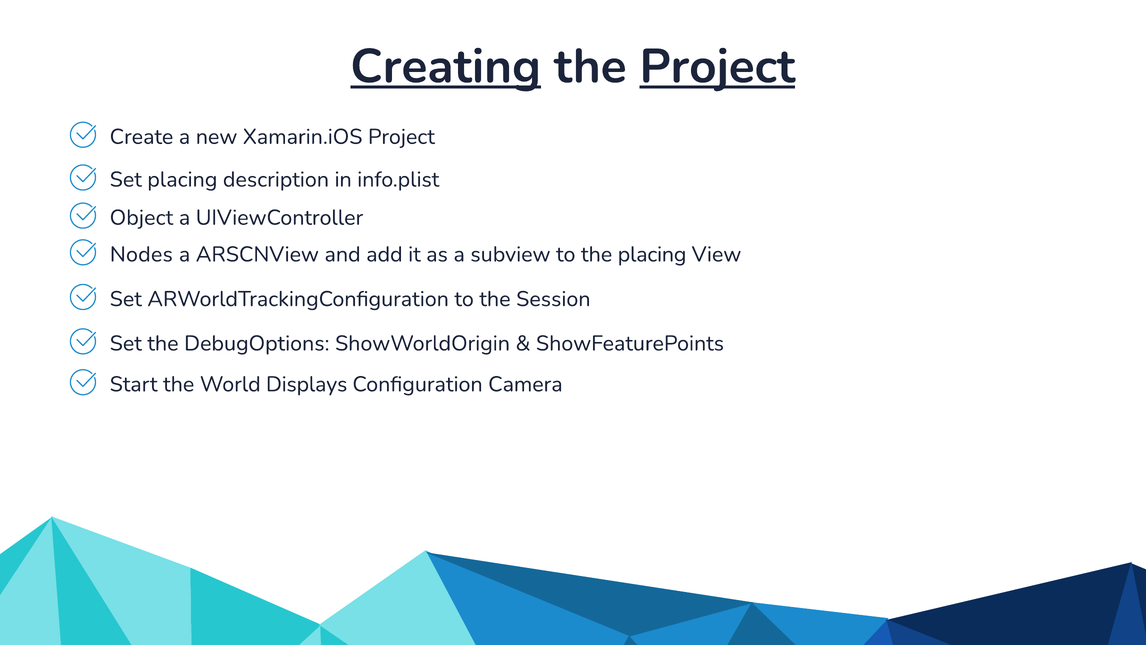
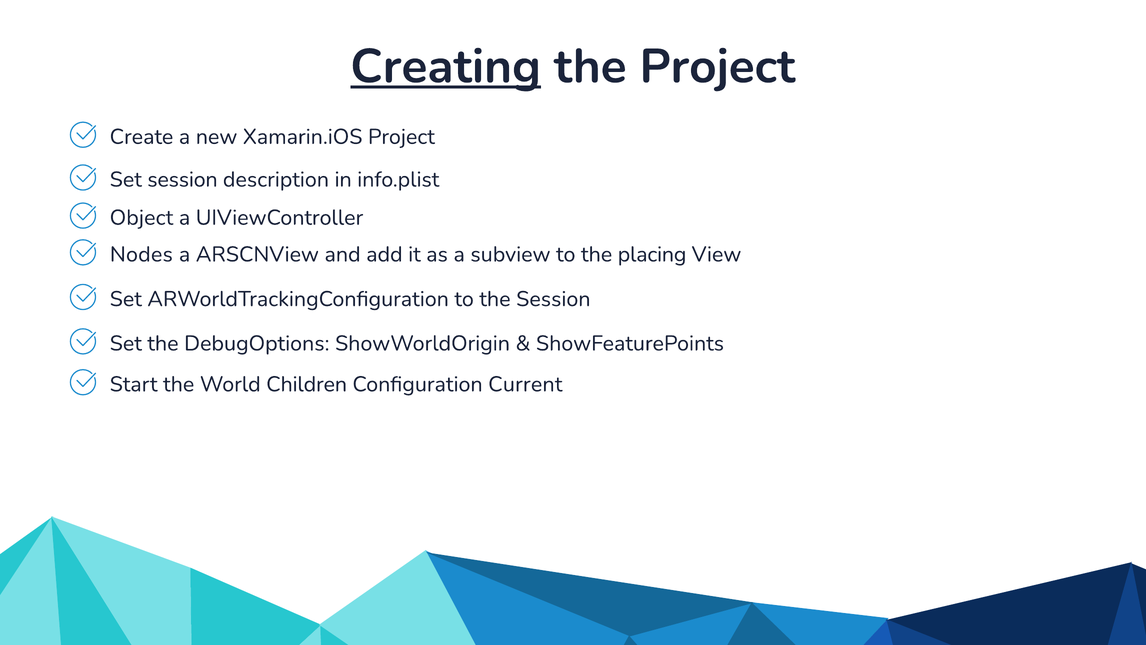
Project underline: present -> none (717, 66)
Set placing: placing -> session (182, 179)
Displays: Displays -> Children (307, 384)
Camera: Camera -> Current (525, 384)
